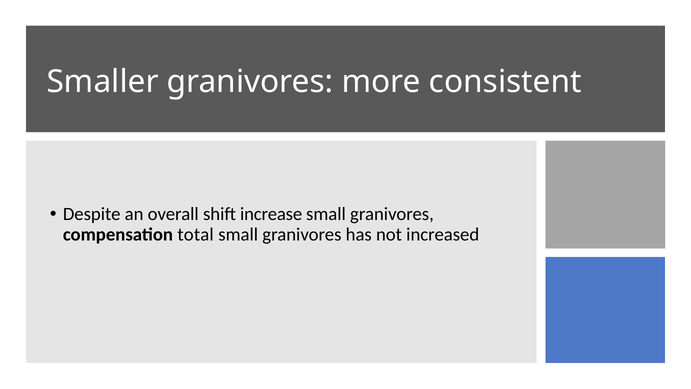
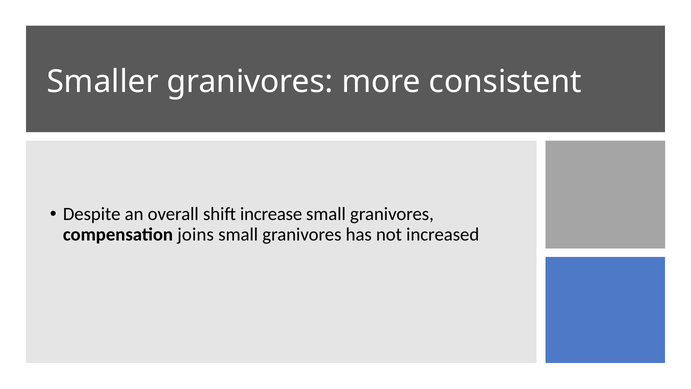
total: total -> joins (196, 234)
